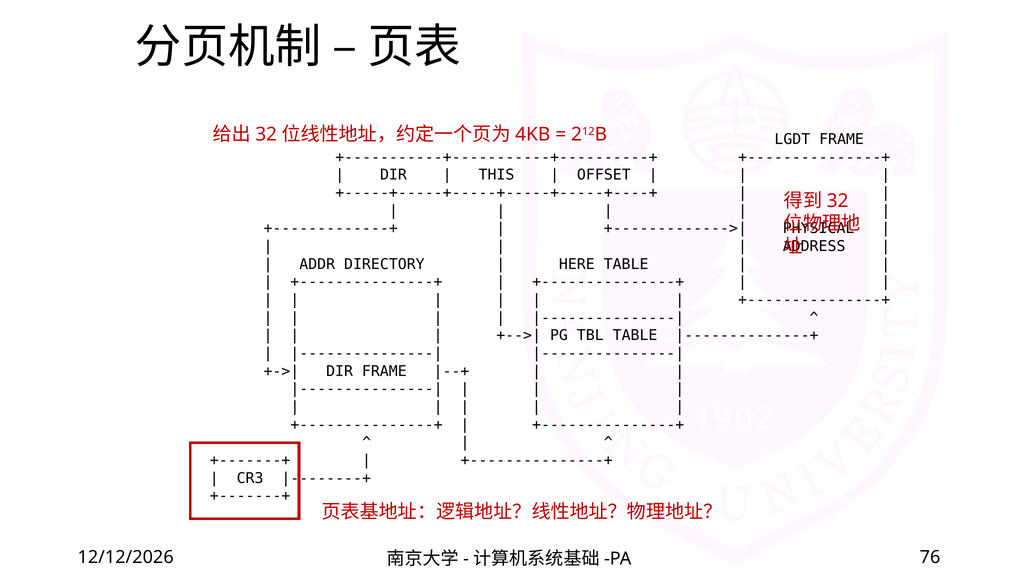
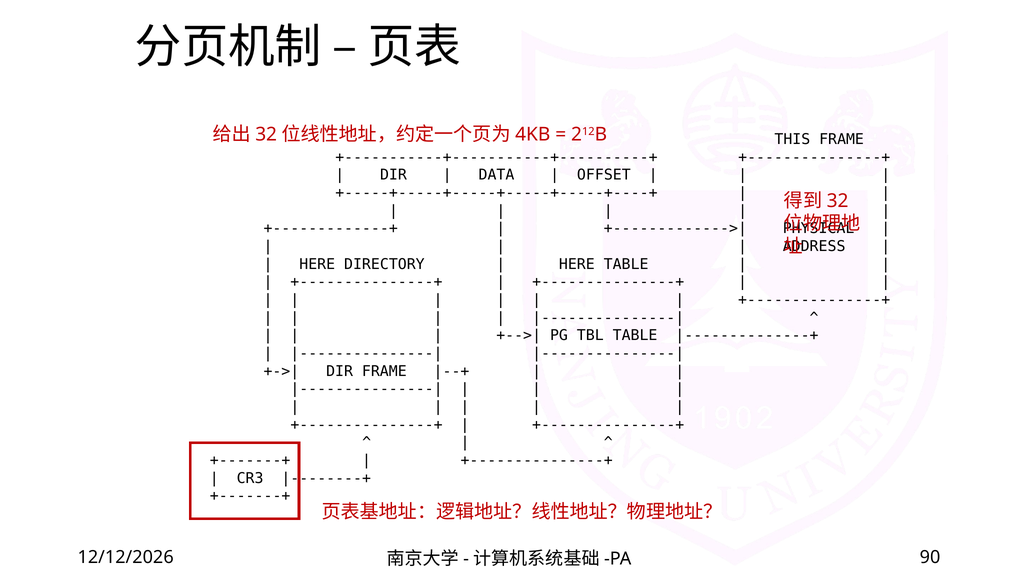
LGDT: LGDT -> THIS (792, 139)
THIS: THIS -> DATA (496, 175)
ADDR: ADDR -> HERE (317, 264)
76: 76 -> 90 (930, 557)
